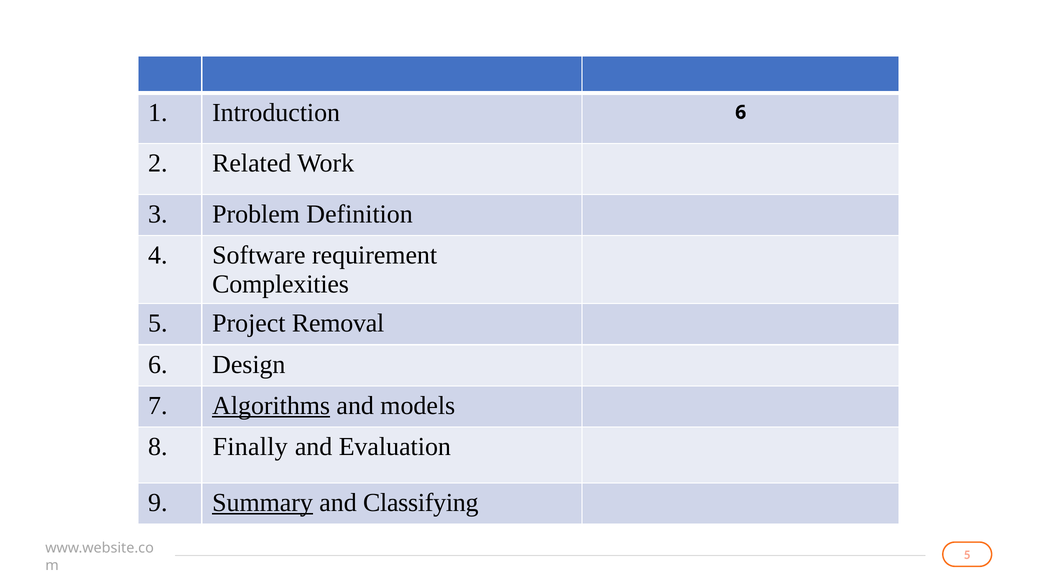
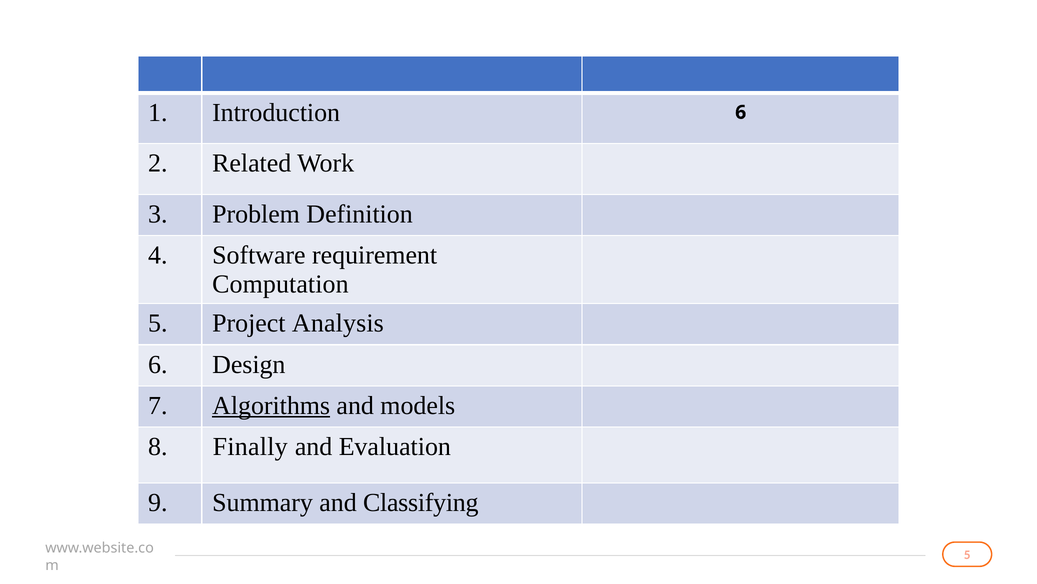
Complexities: Complexities -> Computation (280, 284)
Removal: Removal -> Analysis (338, 323)
Summary underline: present -> none (263, 502)
